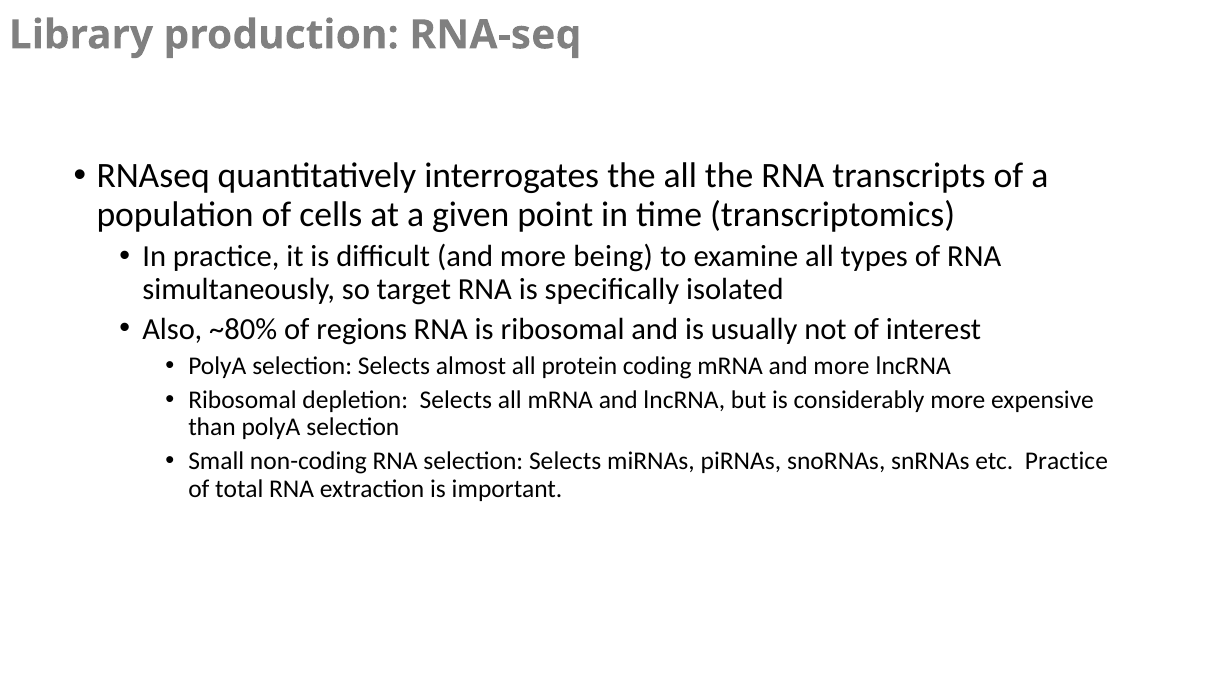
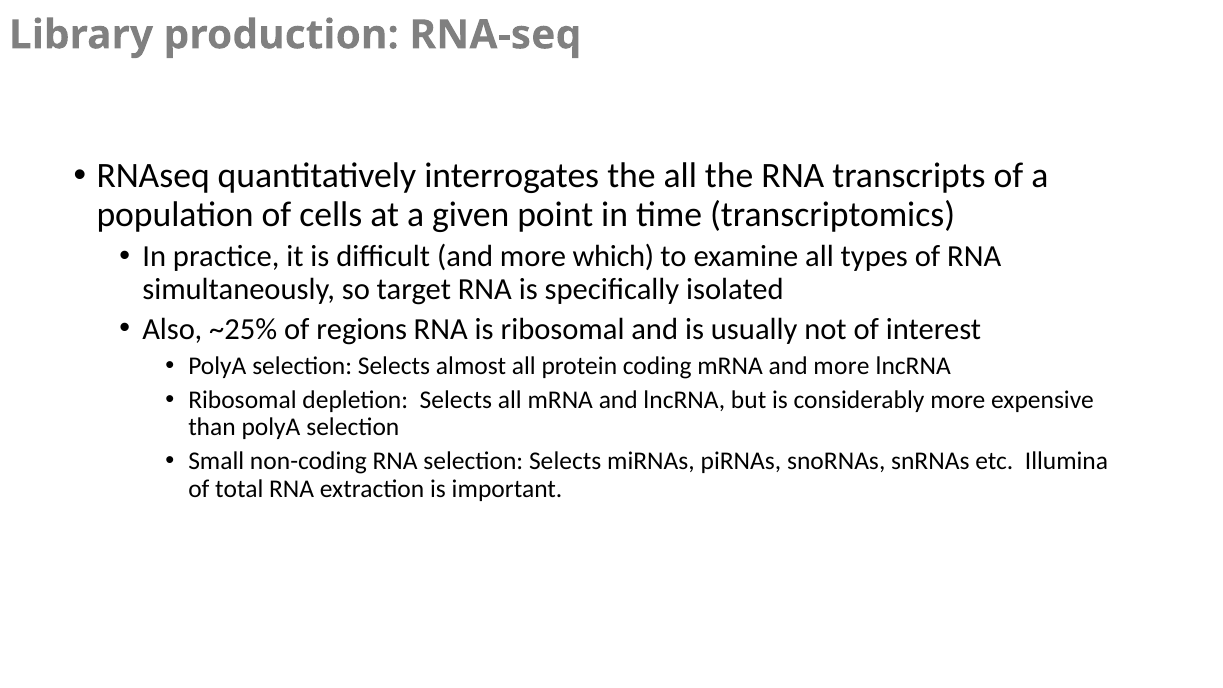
being: being -> which (613, 257)
~80%: ~80% -> ~25% (243, 329)
etc Practice: Practice -> Illumina (1066, 461)
